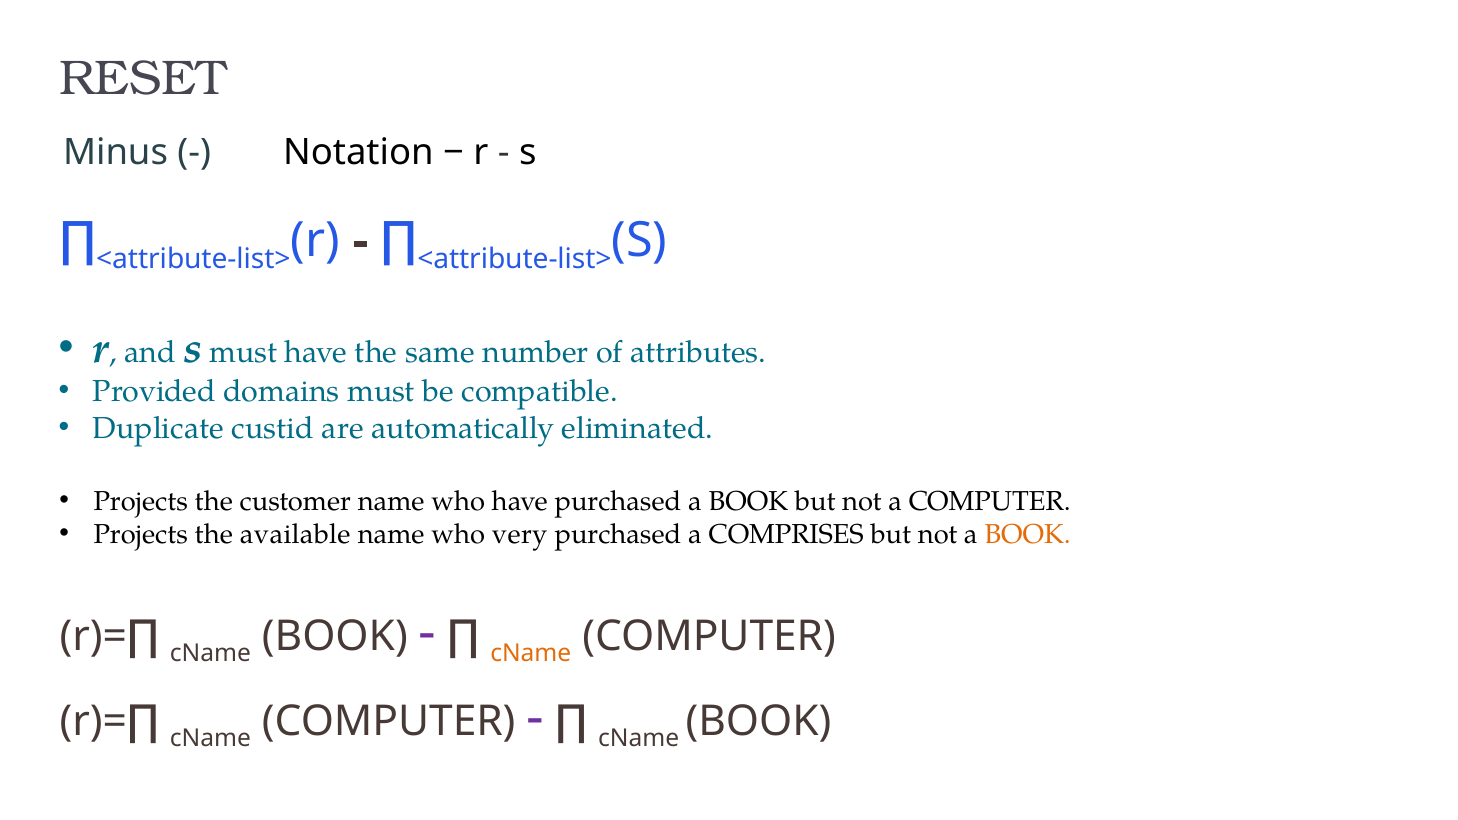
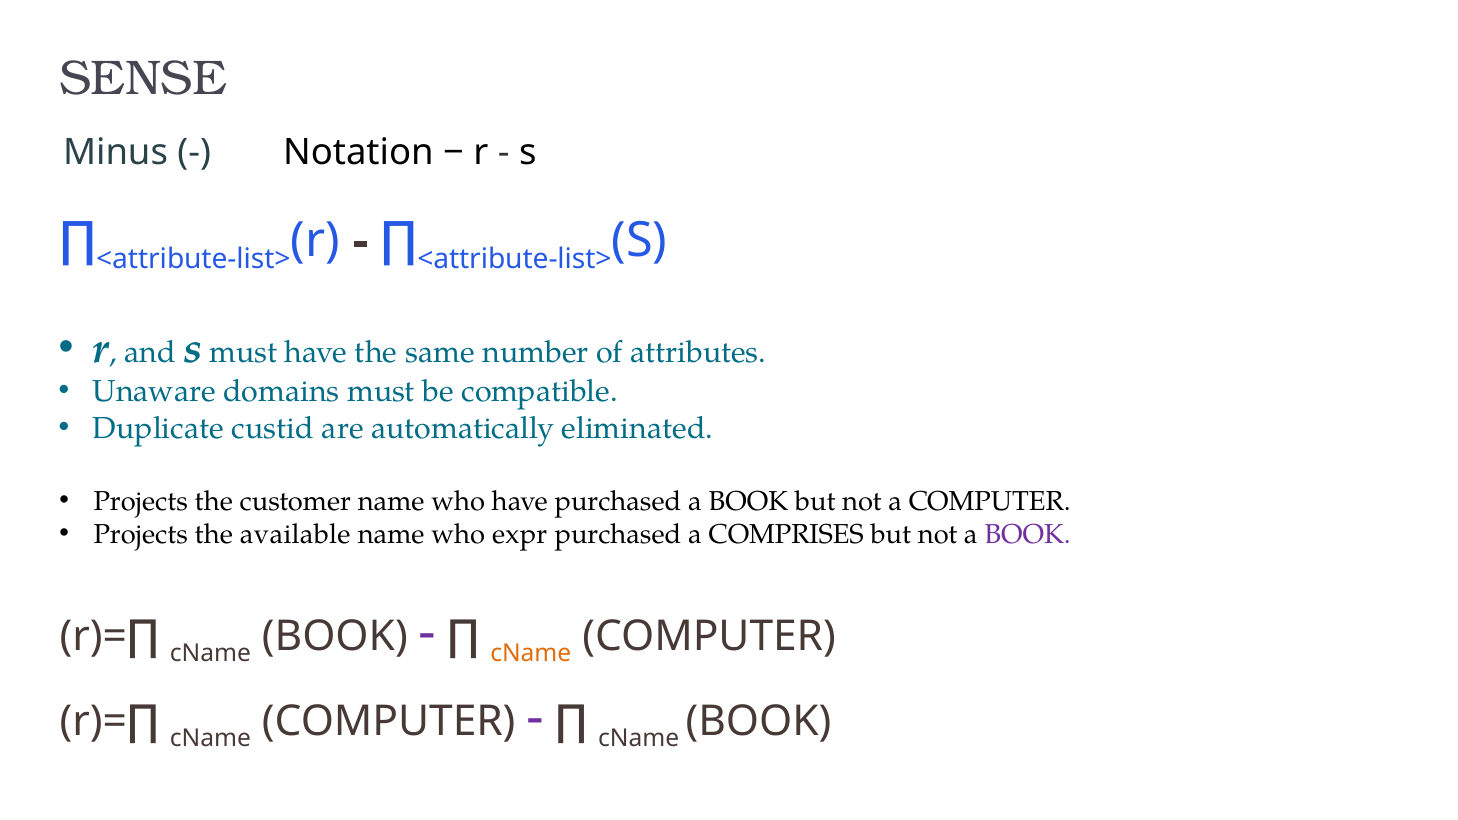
RESET: RESET -> SENSE (143, 78)
Provided: Provided -> Unaware (154, 392)
very: very -> expr (520, 534)
BOOK colour: orange -> purple (1028, 534)
